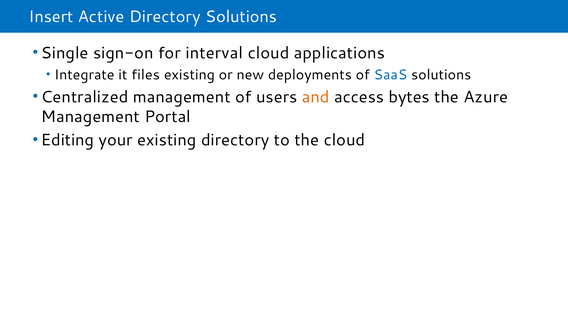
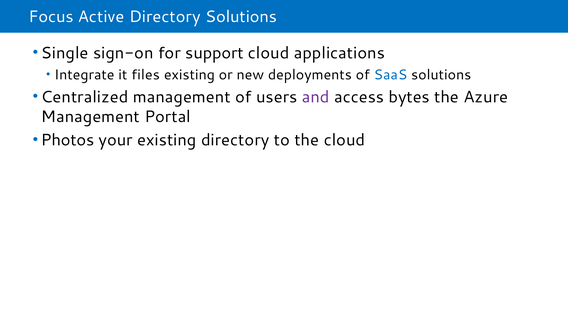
Insert: Insert -> Focus (51, 17)
interval: interval -> support (214, 53)
and colour: orange -> purple (316, 97)
Editing: Editing -> Photos (68, 140)
